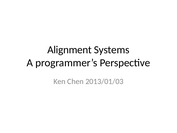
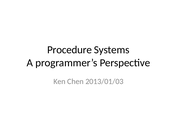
Alignment: Alignment -> Procedure (70, 50)
